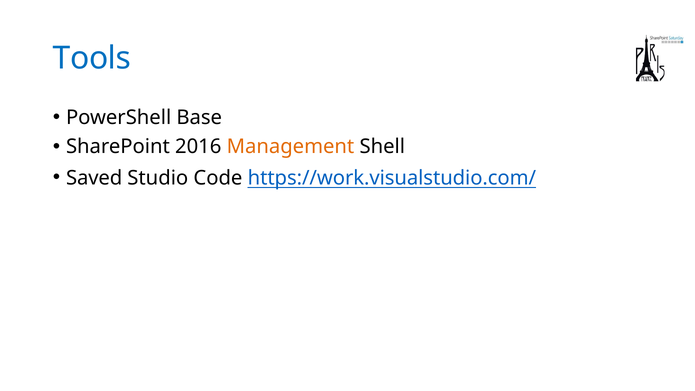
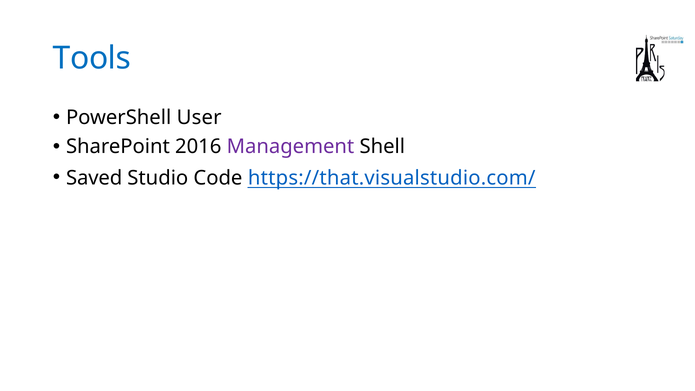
Base: Base -> User (199, 118)
Management colour: orange -> purple (291, 147)
https://work.visualstudio.com/: https://work.visualstudio.com/ -> https://that.visualstudio.com/ (392, 178)
